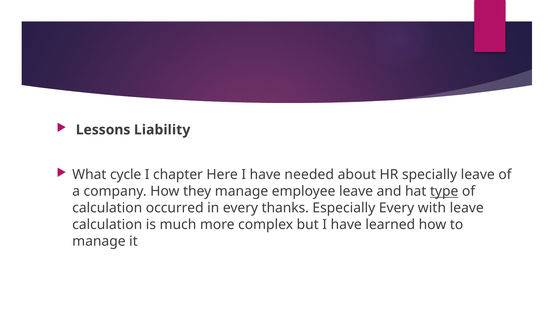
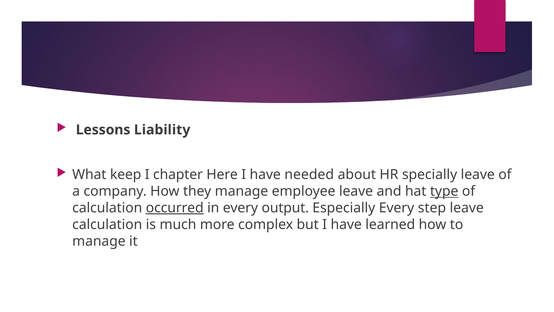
cycle: cycle -> keep (126, 174)
occurred underline: none -> present (175, 208)
thanks: thanks -> output (285, 208)
with: with -> step (432, 208)
